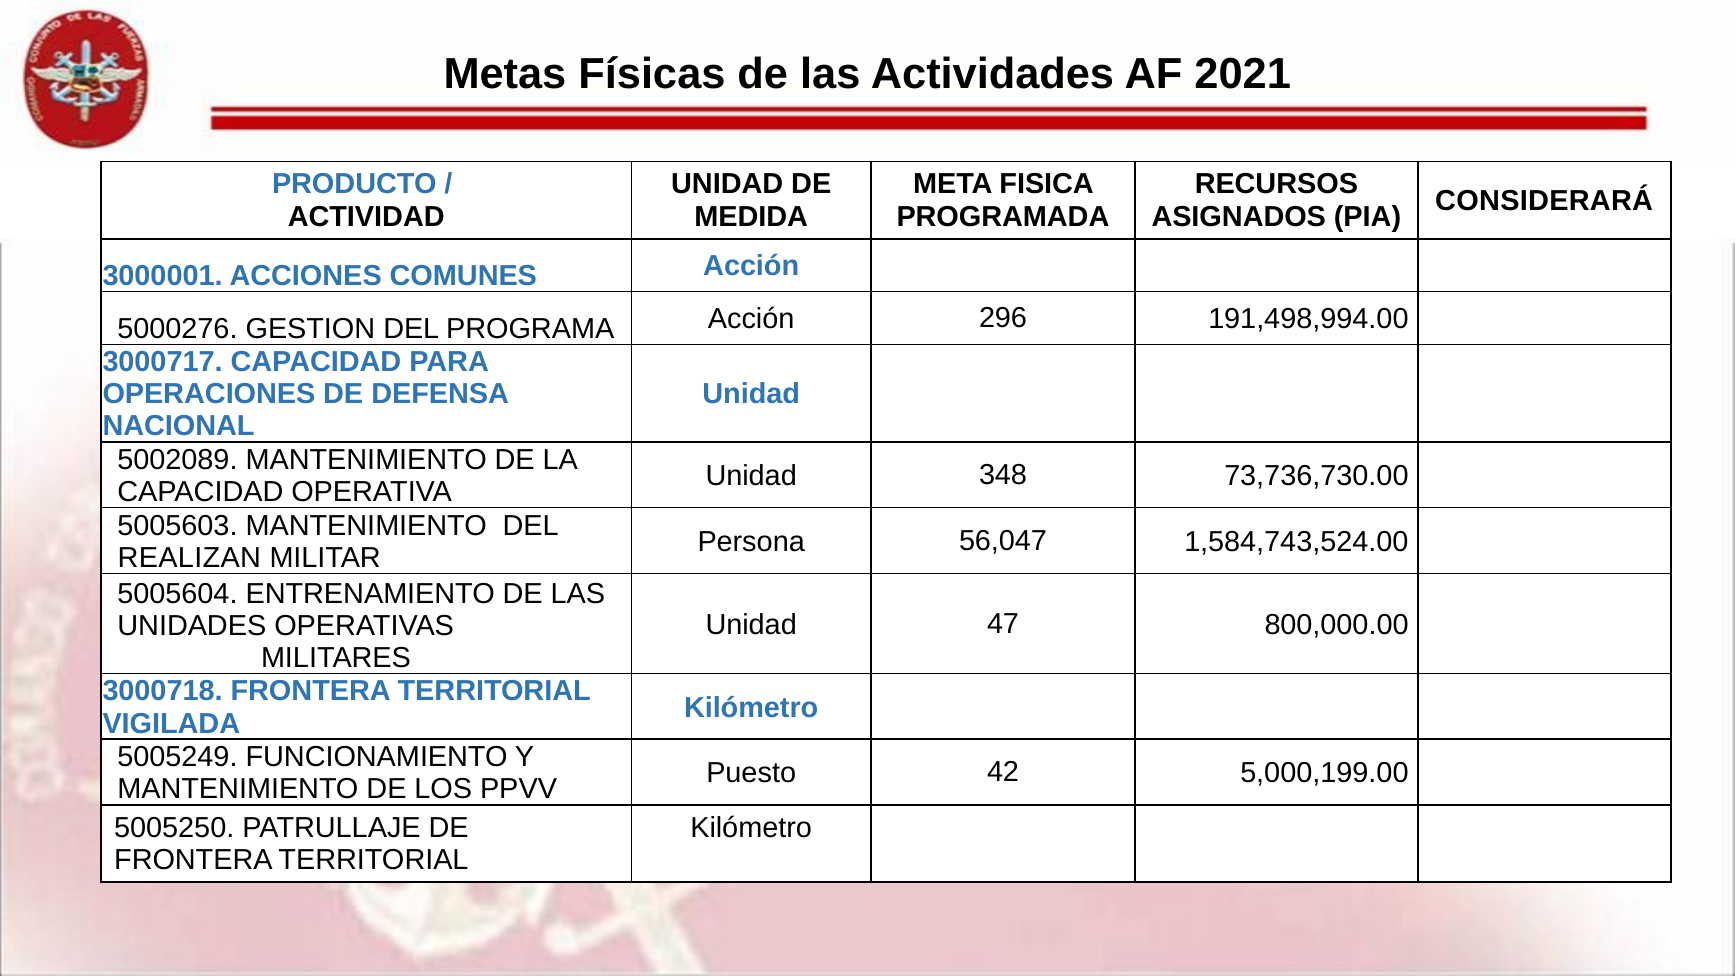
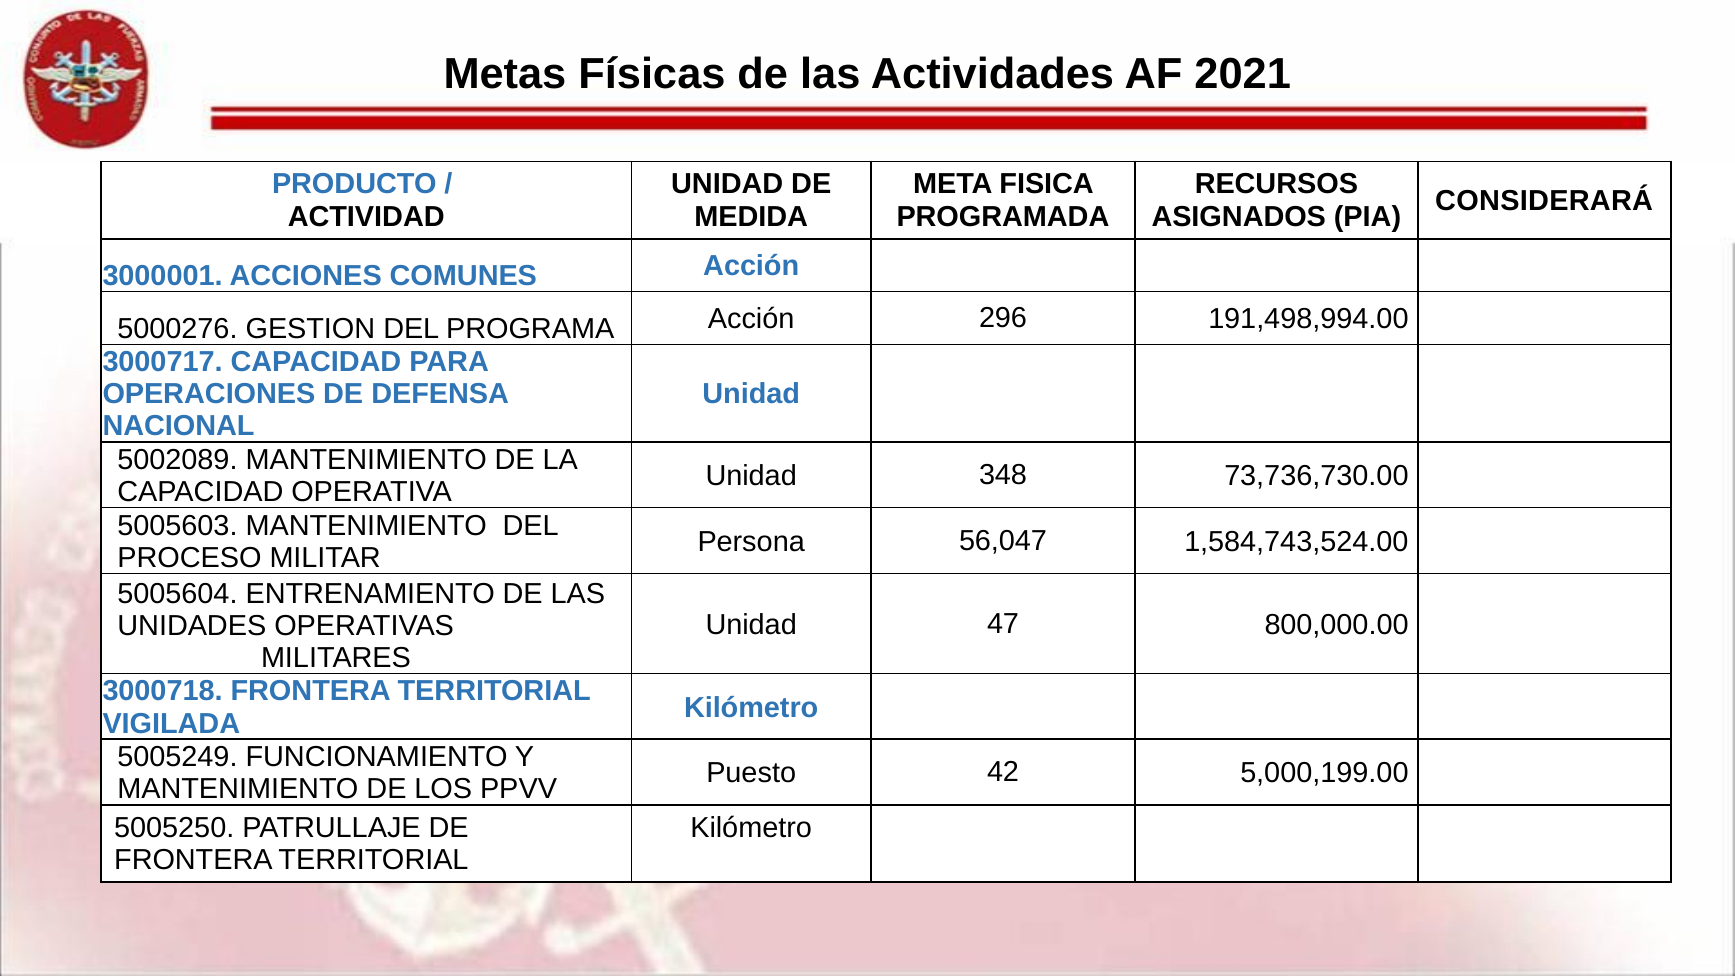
REALIZAN: REALIZAN -> PROCESO (189, 558)
